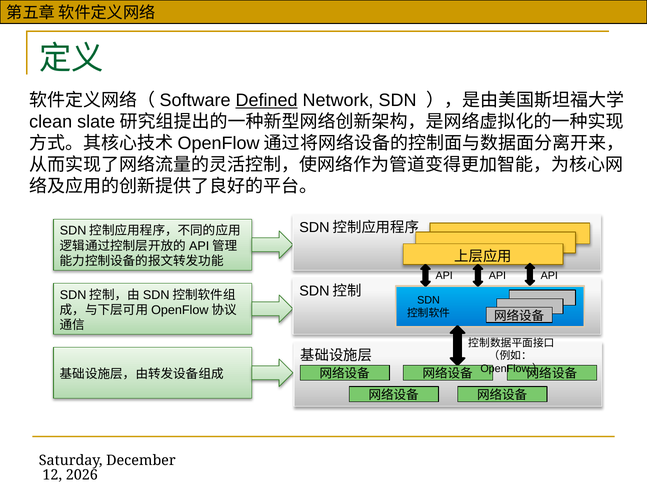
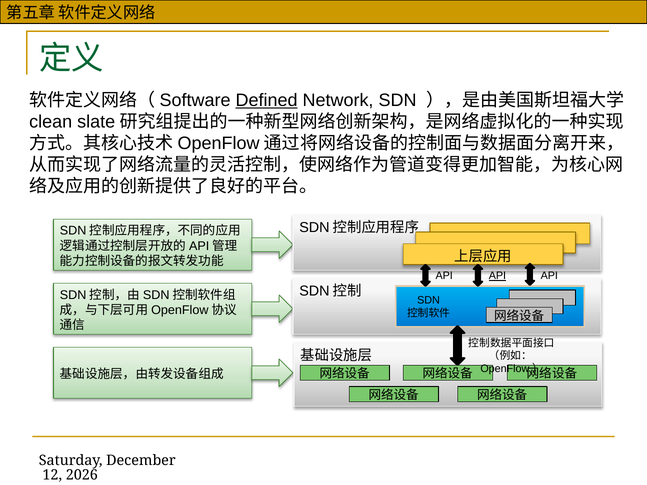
API underline: none -> present (497, 276)
